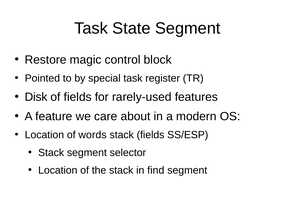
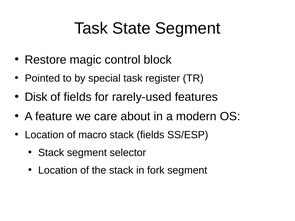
words: words -> macro (93, 135)
find: find -> fork (156, 171)
